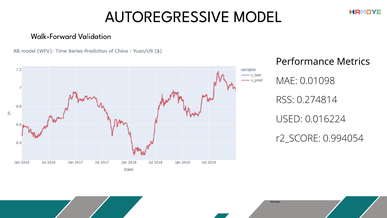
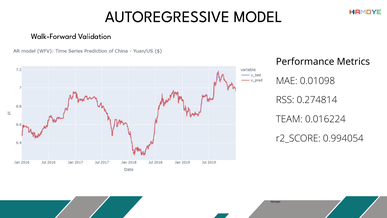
USED: USED -> TEAM (289, 119)
